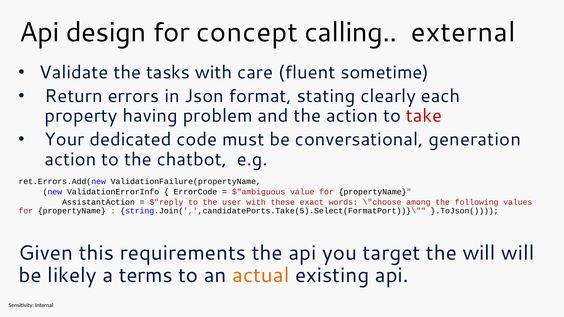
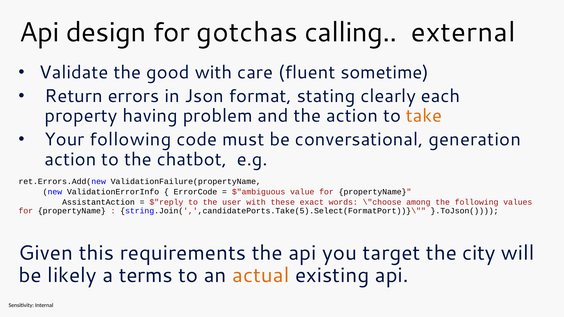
concept: concept -> gotchas (247, 32)
tasks: tasks -> good (168, 72)
take colour: red -> orange (424, 116)
Your dedicated: dedicated -> following (130, 140)
the will: will -> city (479, 253)
